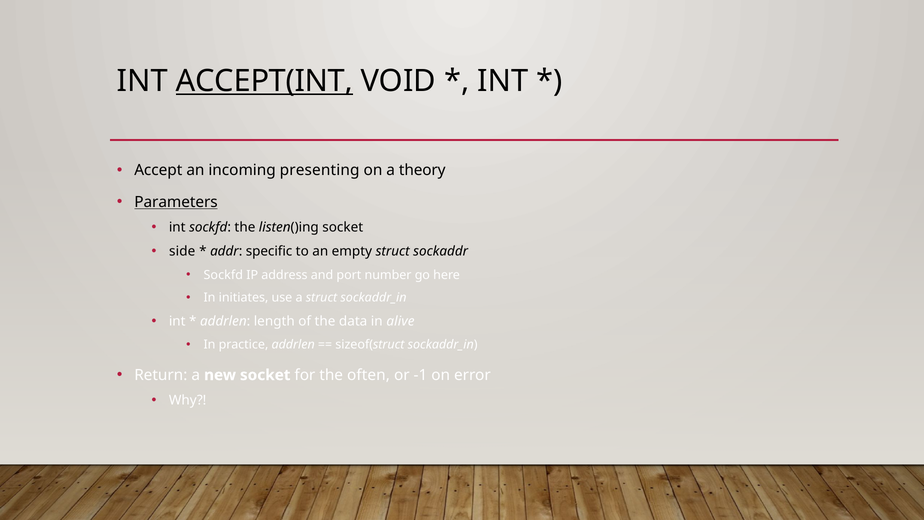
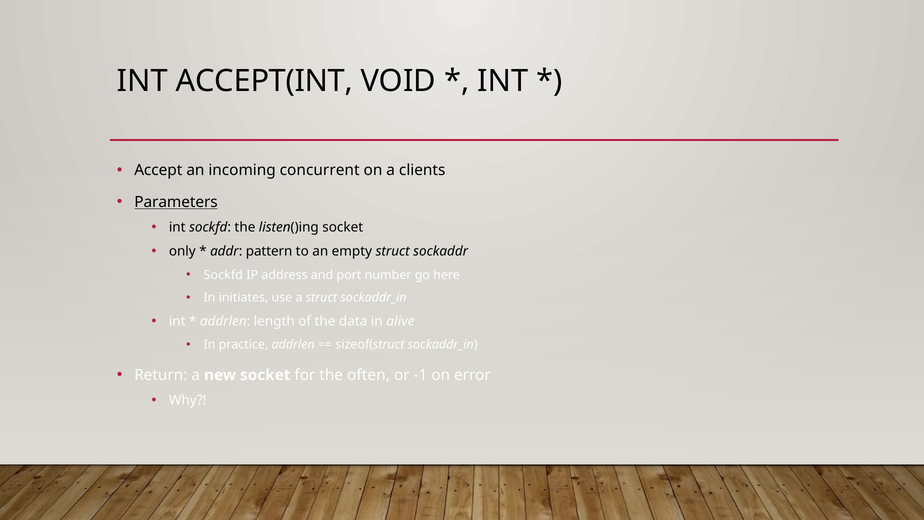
ACCEPT(INT underline: present -> none (264, 81)
presenting: presenting -> concurrent (320, 170)
theory: theory -> clients (422, 170)
side: side -> only (182, 251)
specific: specific -> pattern (269, 251)
